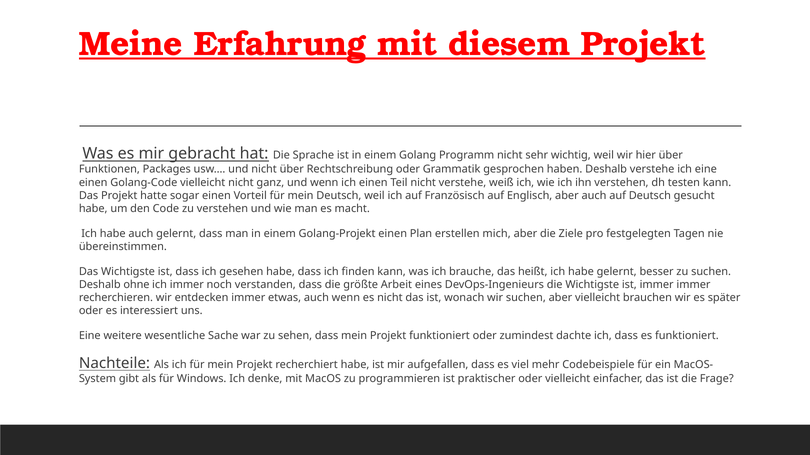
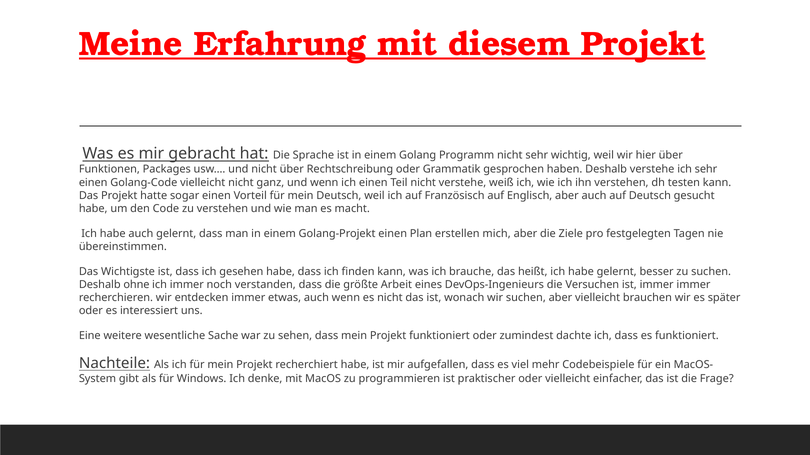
ich eine: eine -> sehr (706, 170)
die Wichtigste: Wichtigste -> Versuchen (592, 285)
